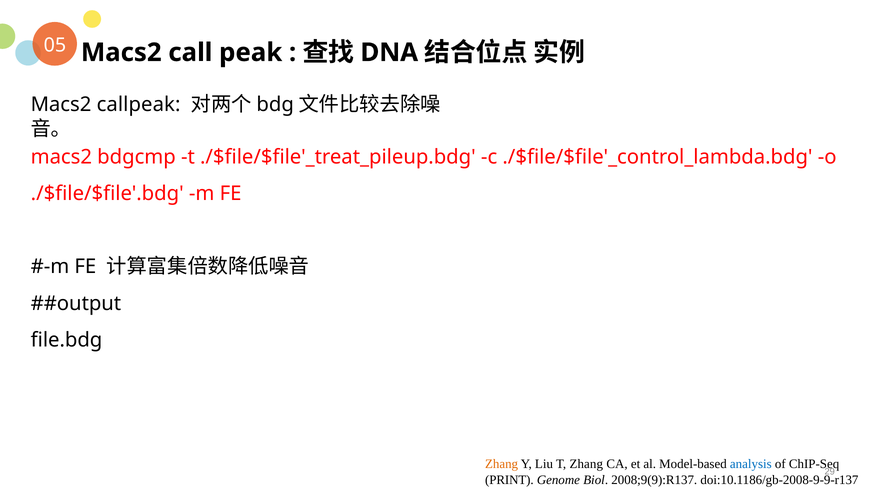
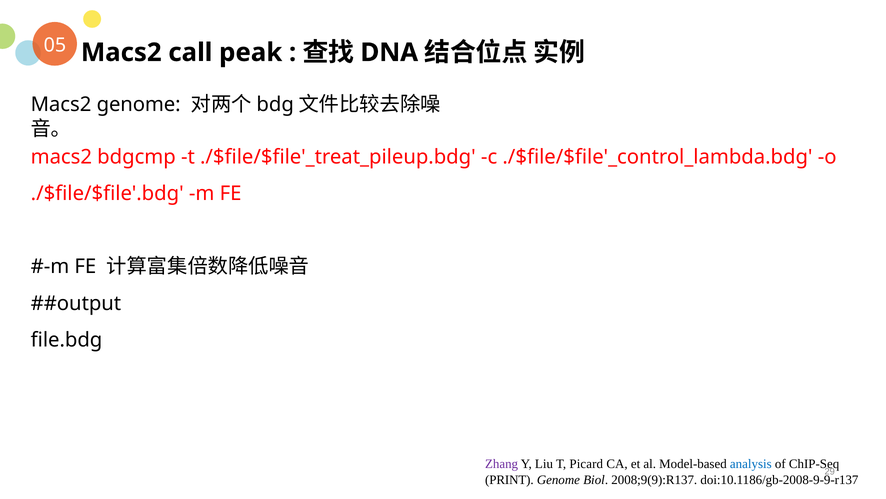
Macs2 callpeak: callpeak -> genome (139, 105)
Zhang colour: orange -> purple (502, 464)
T Zhang: Zhang -> Picard (586, 464)
